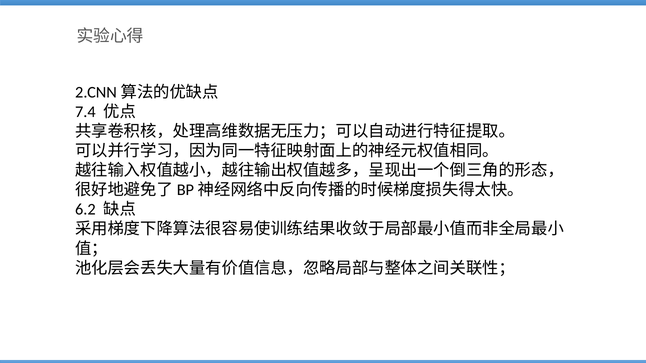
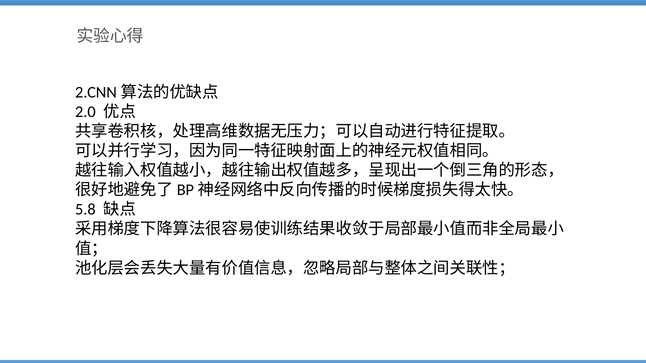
7.4: 7.4 -> 2.0 (85, 112)
6.2: 6.2 -> 5.8 (85, 210)
